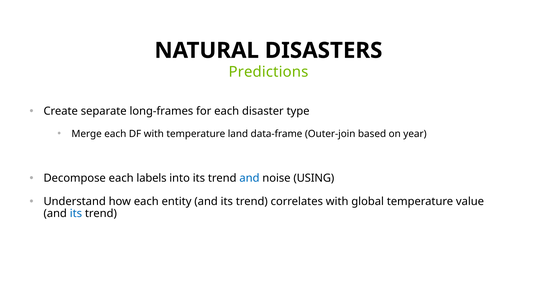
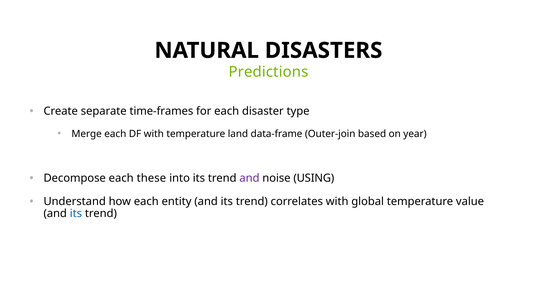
long-frames: long-frames -> time-frames (161, 111)
labels: labels -> these (151, 178)
and colour: blue -> purple (249, 178)
